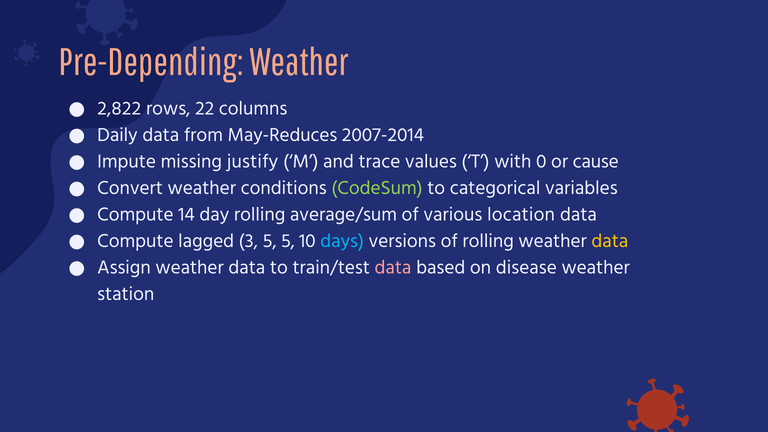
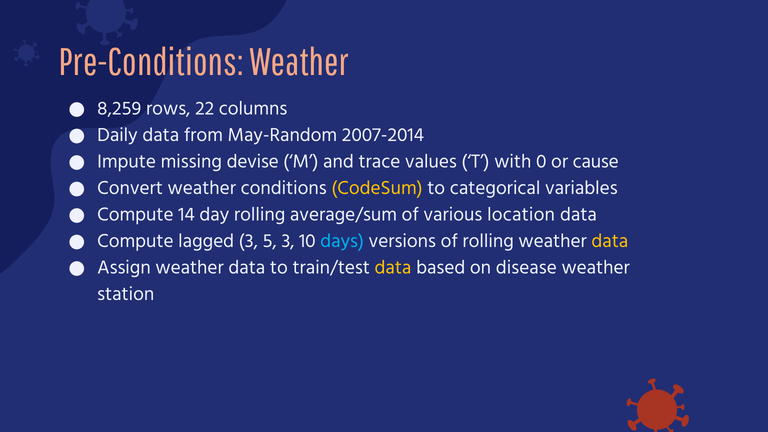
Pre-Depending: Pre-Depending -> Pre-Conditions (151, 62)
2,822: 2,822 -> 8,259 (119, 109)
May-Reduces: May-Reduces -> May-Random (282, 135)
justify: justify -> devise (253, 162)
CodeSum colour: light green -> yellow (377, 188)
5 5: 5 -> 3 (288, 241)
data colour: pink -> yellow (393, 268)
